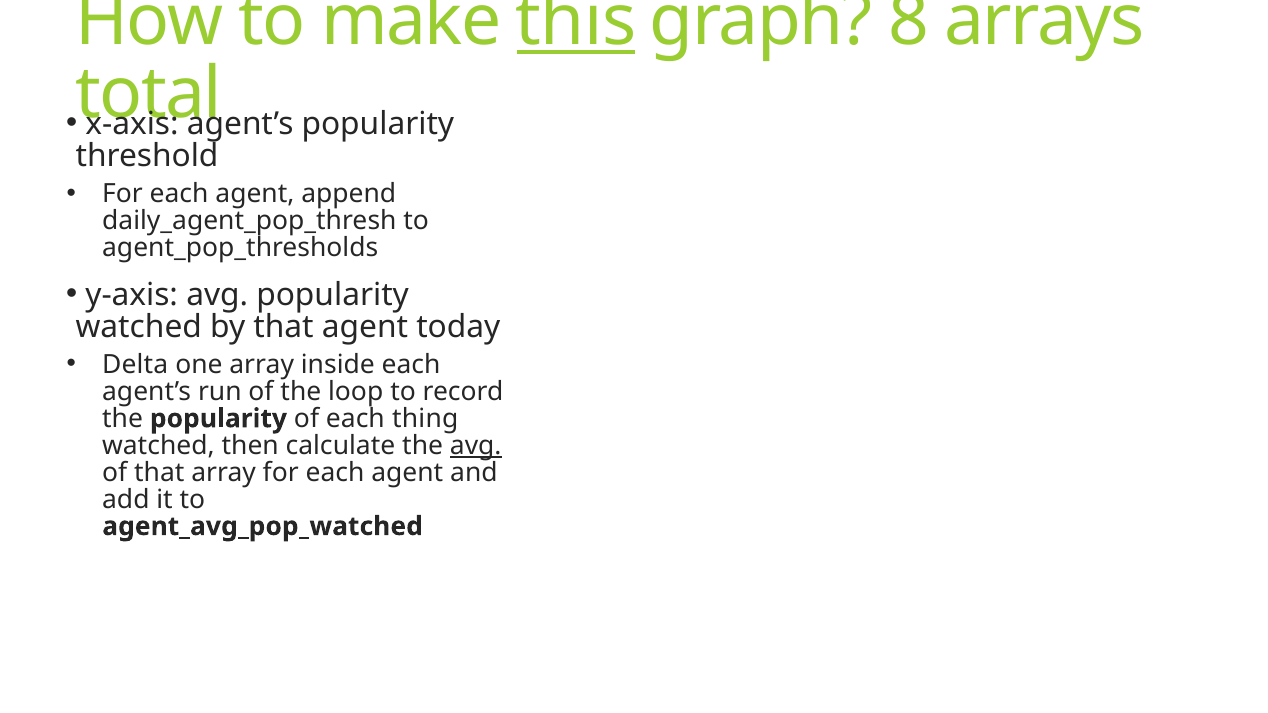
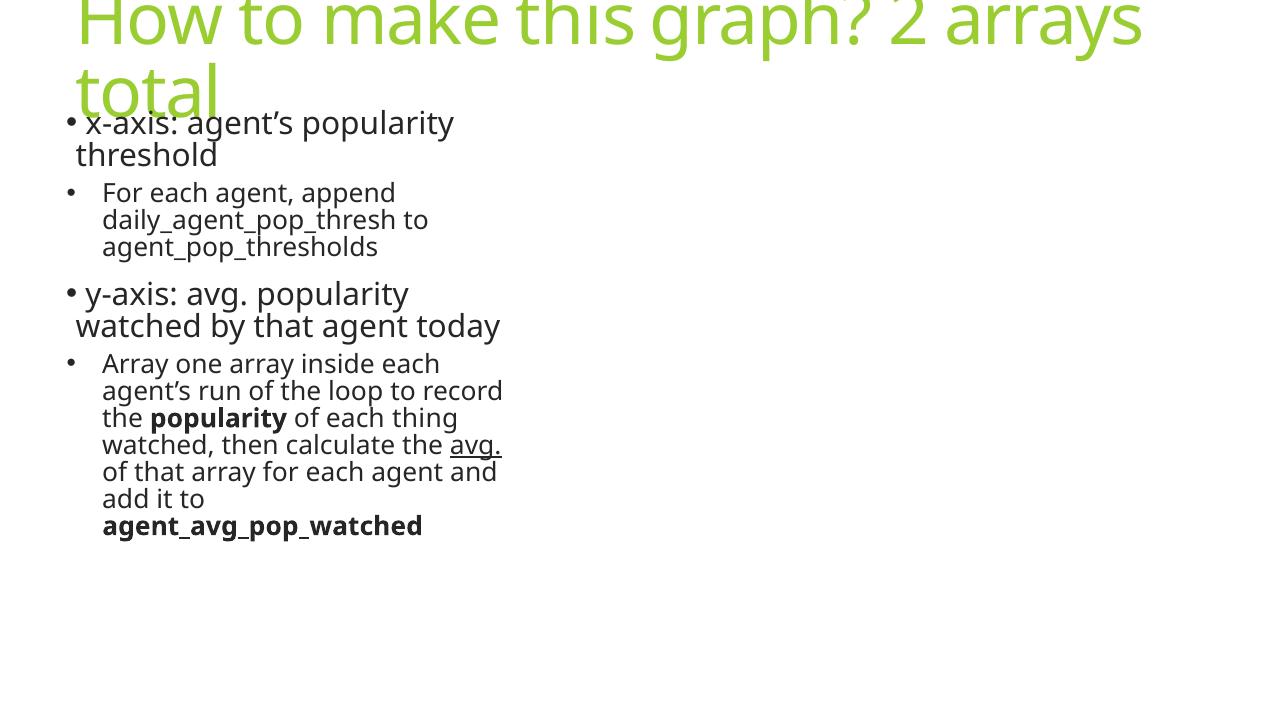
this underline: present -> none (576, 21)
8: 8 -> 2 (909, 21)
Delta: Delta -> Array (135, 365)
